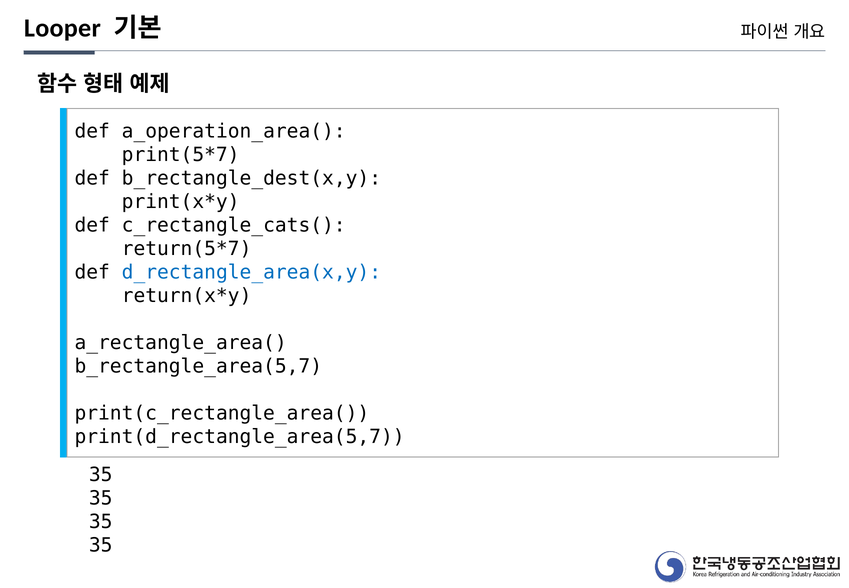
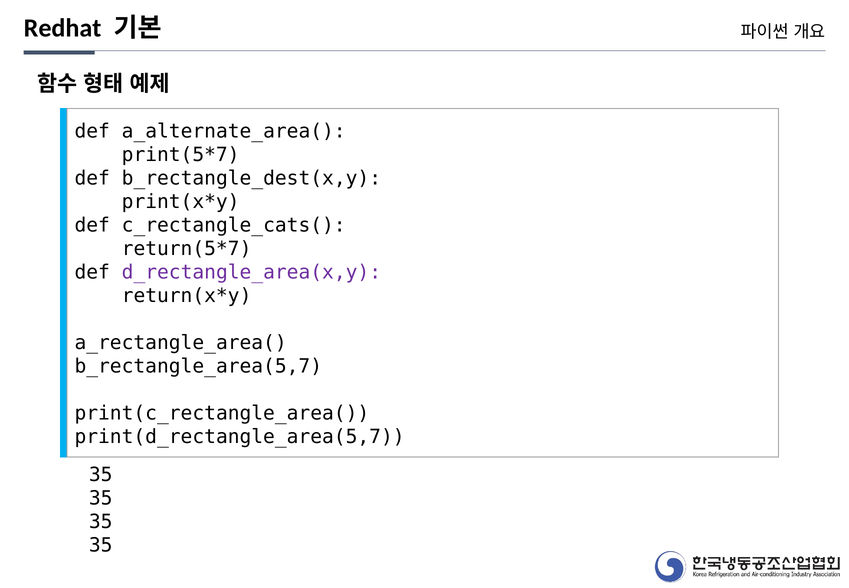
Looper: Looper -> Redhat (63, 28)
a_operation_area(: a_operation_area( -> a_alternate_area( (234, 131)
d_rectangle_area(x,y colour: blue -> purple (251, 272)
